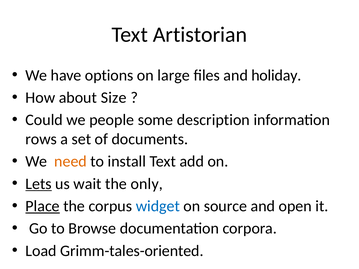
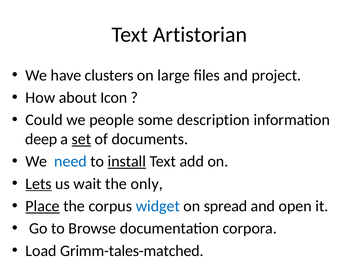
options: options -> clusters (109, 75)
holiday: holiday -> project (276, 75)
Size: Size -> Icon (114, 98)
rows: rows -> deep (41, 139)
set underline: none -> present (81, 139)
need colour: orange -> blue (71, 162)
install underline: none -> present (127, 162)
source: source -> spread (225, 206)
Grimm-tales-oriented: Grimm-tales-oriented -> Grimm-tales-matched (132, 251)
